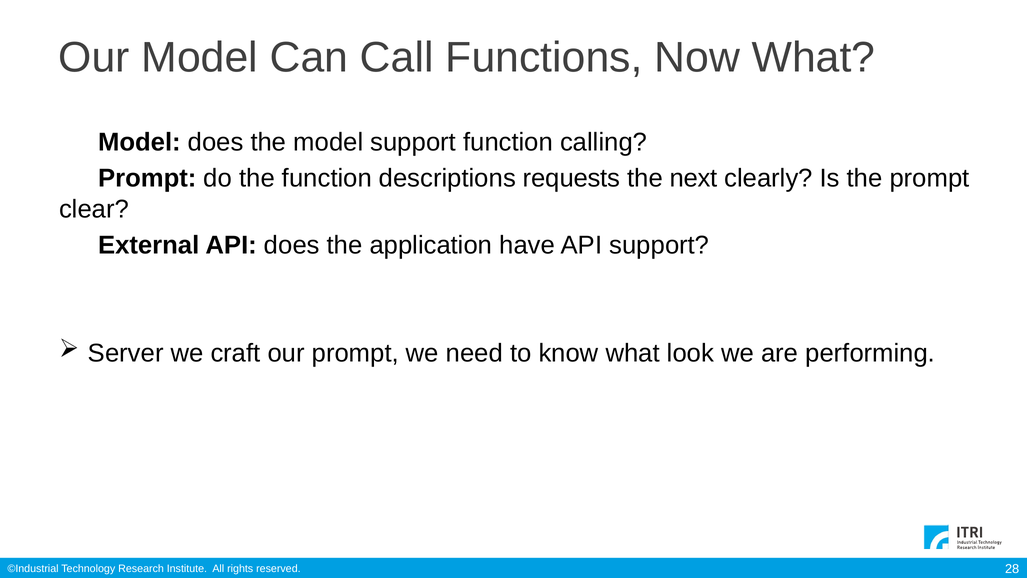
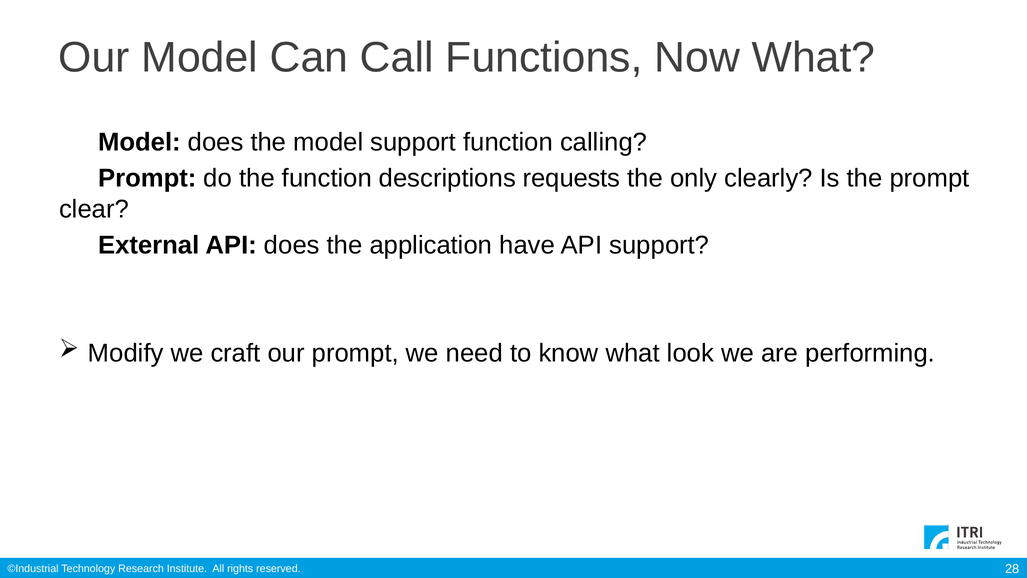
next: next -> only (694, 178)
Server: Server -> Modify (126, 353)
